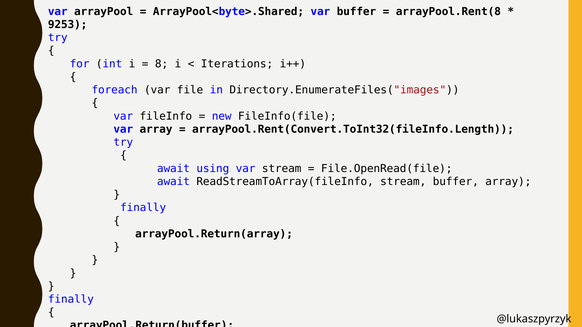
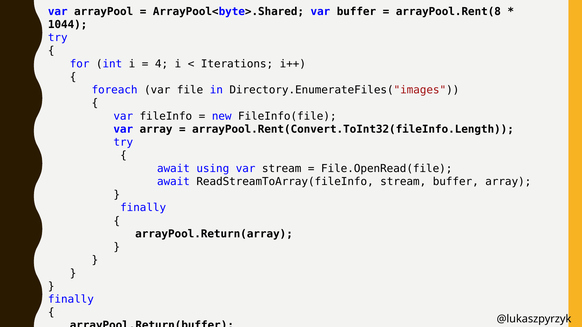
9253: 9253 -> 1044 (68, 25)
8: 8 -> 4 (162, 64)
